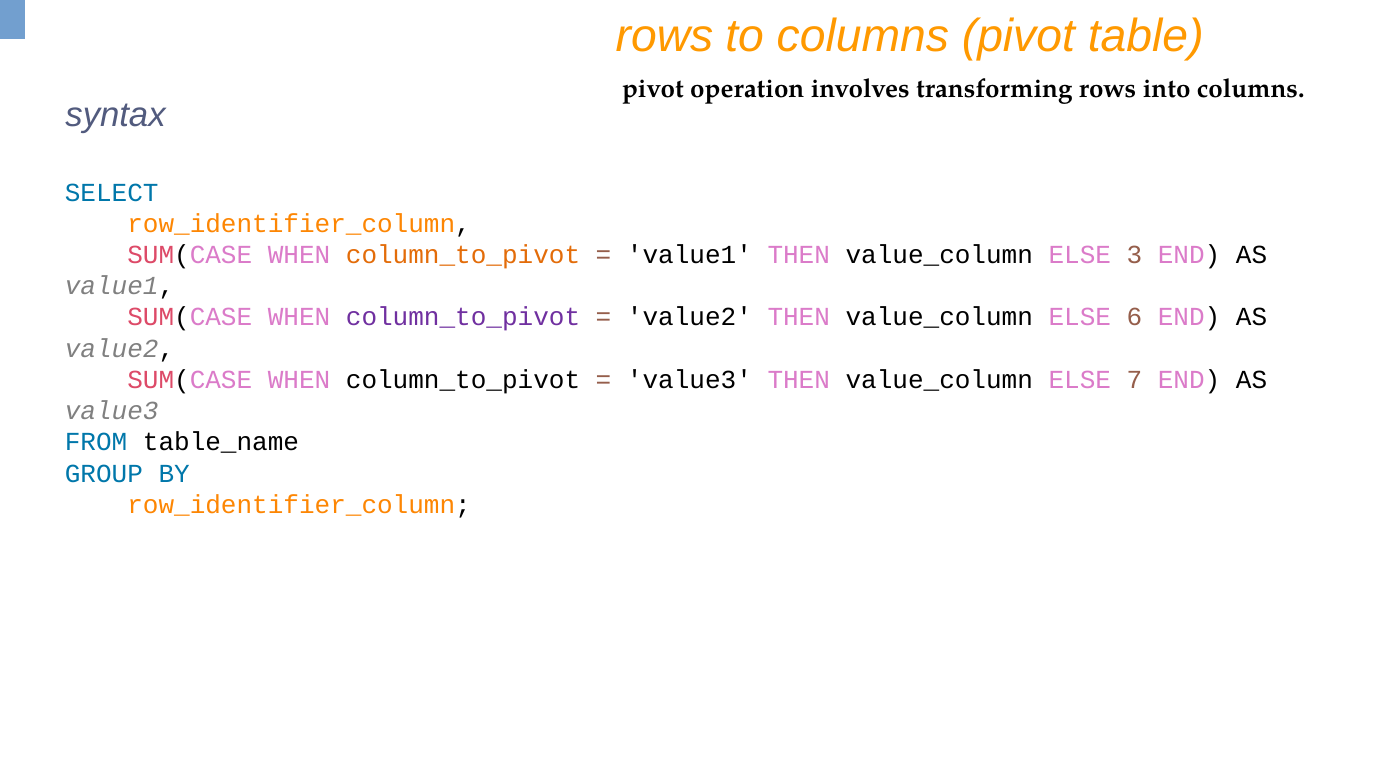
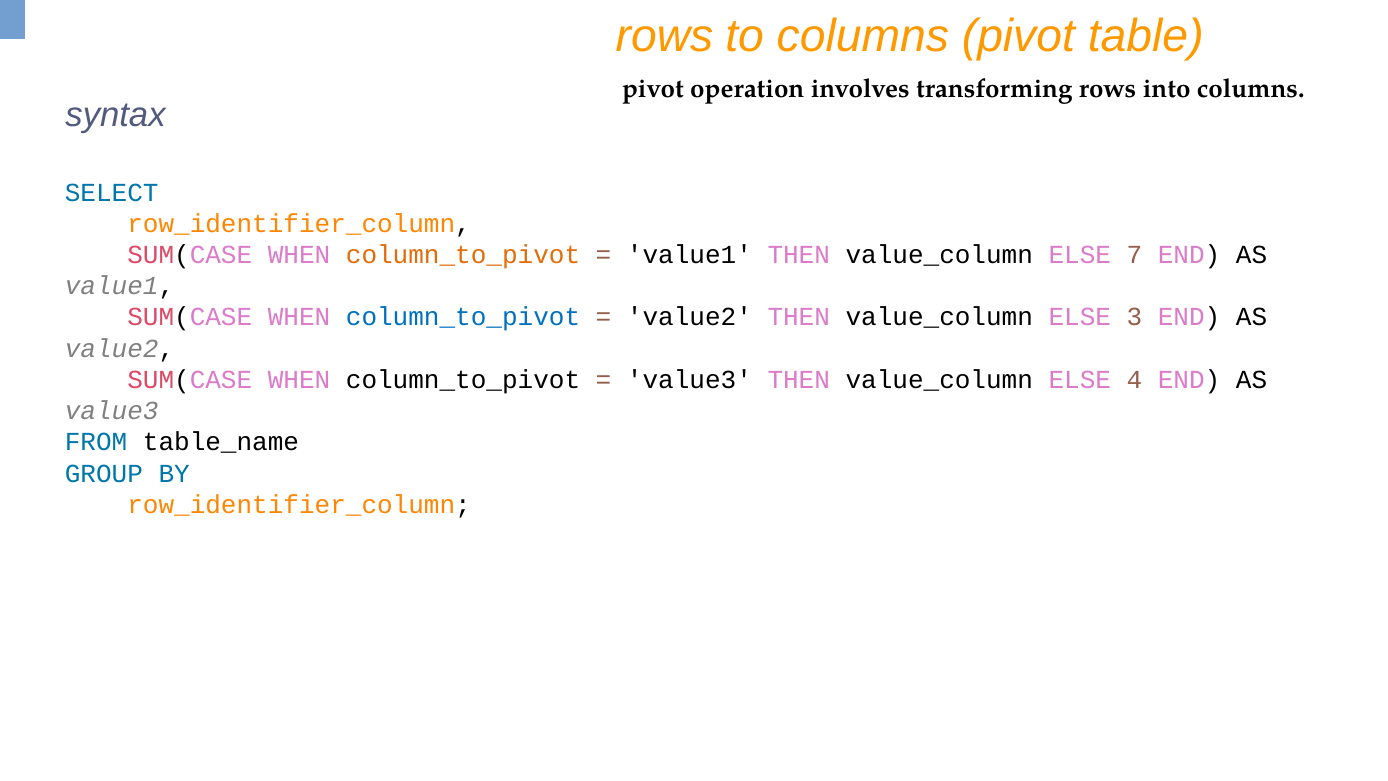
3: 3 -> 7 (1134, 255)
column_to_pivot colour: purple -> blue (463, 317)
6: 6 -> 3 (1134, 317)
7: 7 -> 4 (1134, 380)
